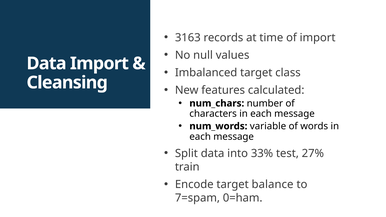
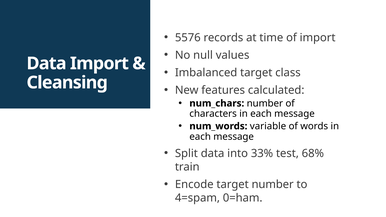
3163: 3163 -> 5576 (188, 38)
27%: 27% -> 68% (313, 153)
target balance: balance -> number (273, 185)
7=spam: 7=spam -> 4=spam (197, 198)
